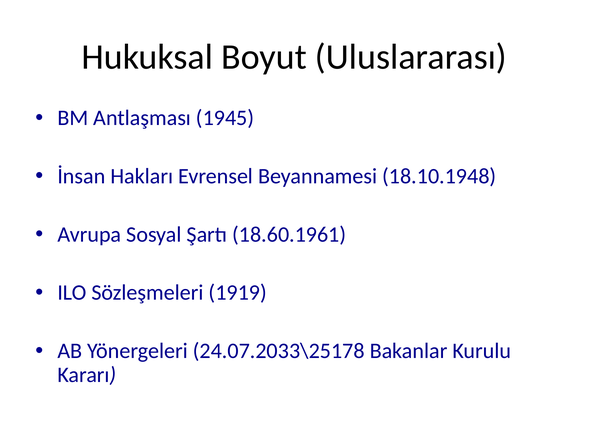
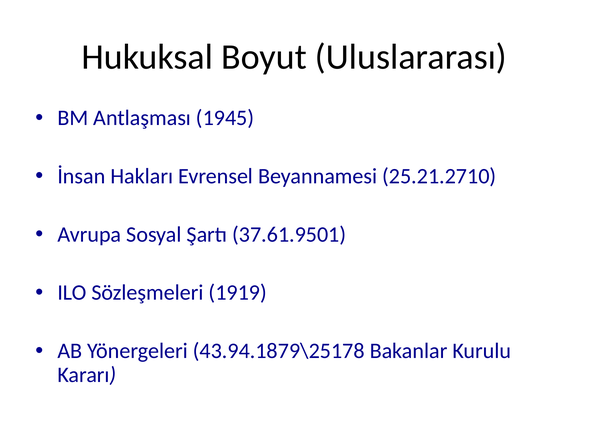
18.10.1948: 18.10.1948 -> 25.21.2710 (439, 176)
18.60.1961: 18.60.1961 -> 37.61.9501 (289, 234)
24.07.2033\25178: 24.07.2033\25178 -> 43.94.1879\25178 (279, 351)
